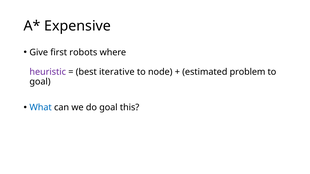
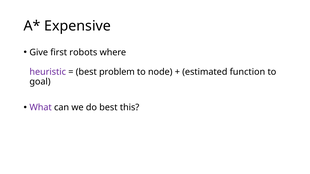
iterative: iterative -> problem (117, 72)
problem: problem -> function (247, 72)
What colour: blue -> purple (41, 108)
do goal: goal -> best (108, 108)
